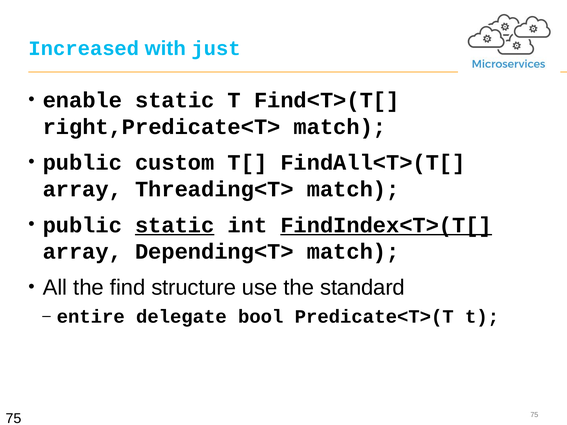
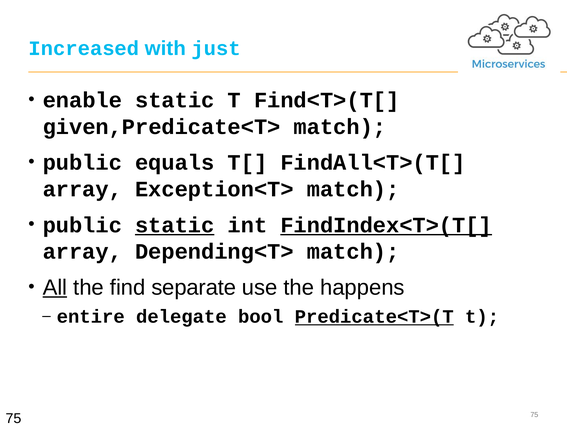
right,Predicate<T>: right,Predicate<T> -> given,Predicate<T> (162, 127)
custom: custom -> equals (175, 163)
Threading<T>: Threading<T> -> Exception<T> (214, 189)
All underline: none -> present (55, 288)
structure: structure -> separate (194, 288)
standard: standard -> happens (362, 288)
Predicate<T>(T underline: none -> present (374, 317)
